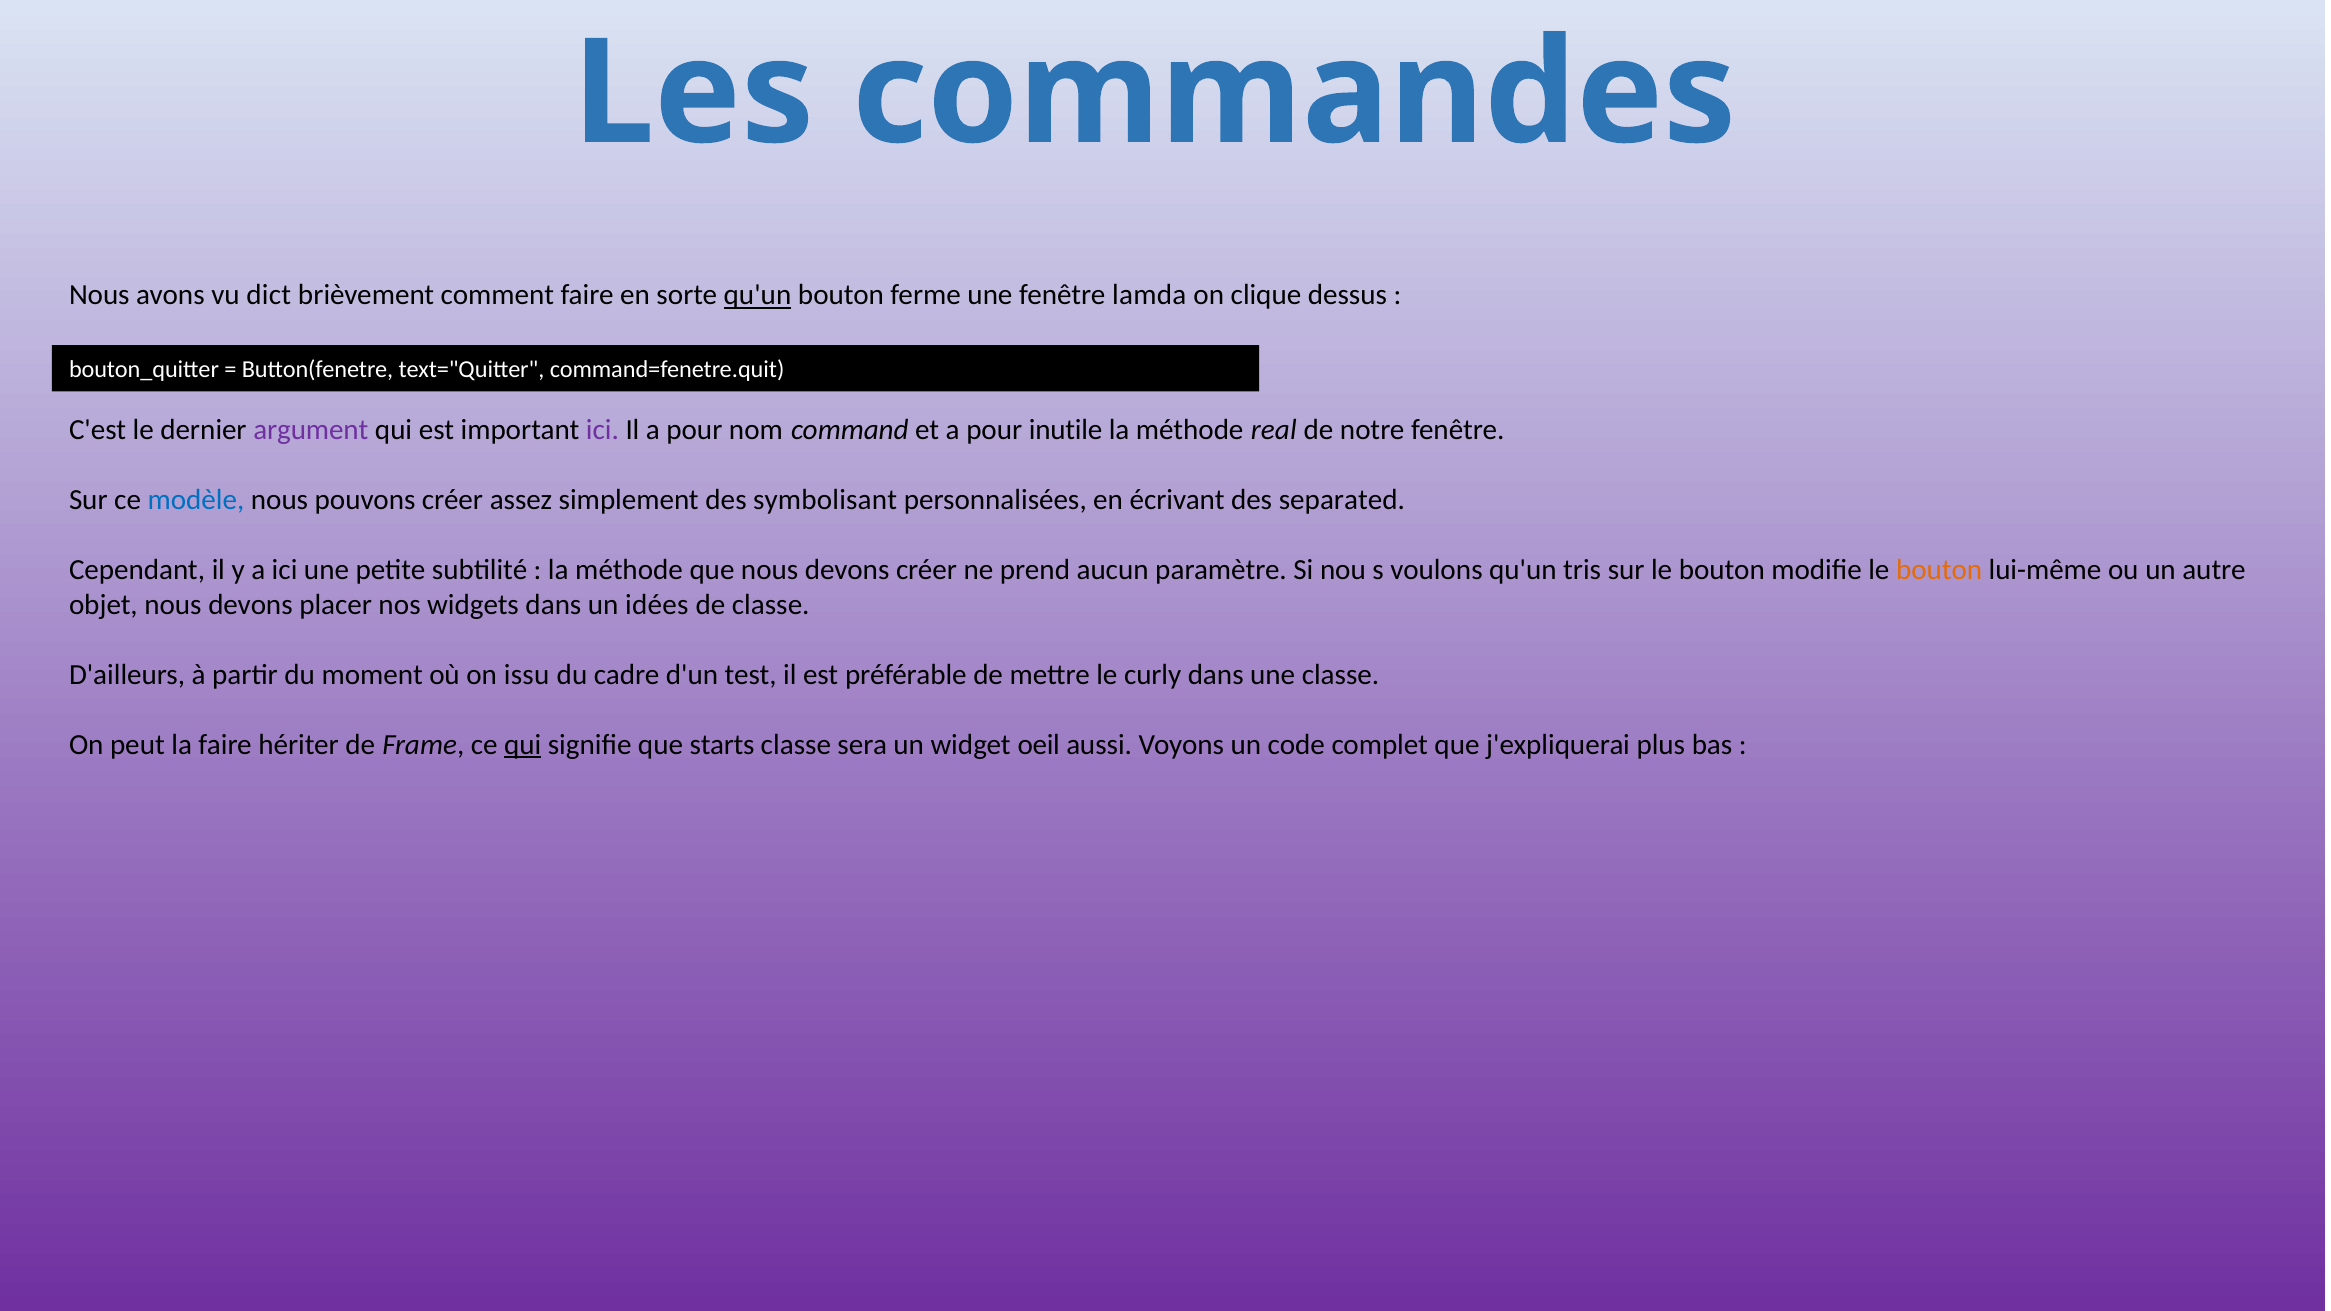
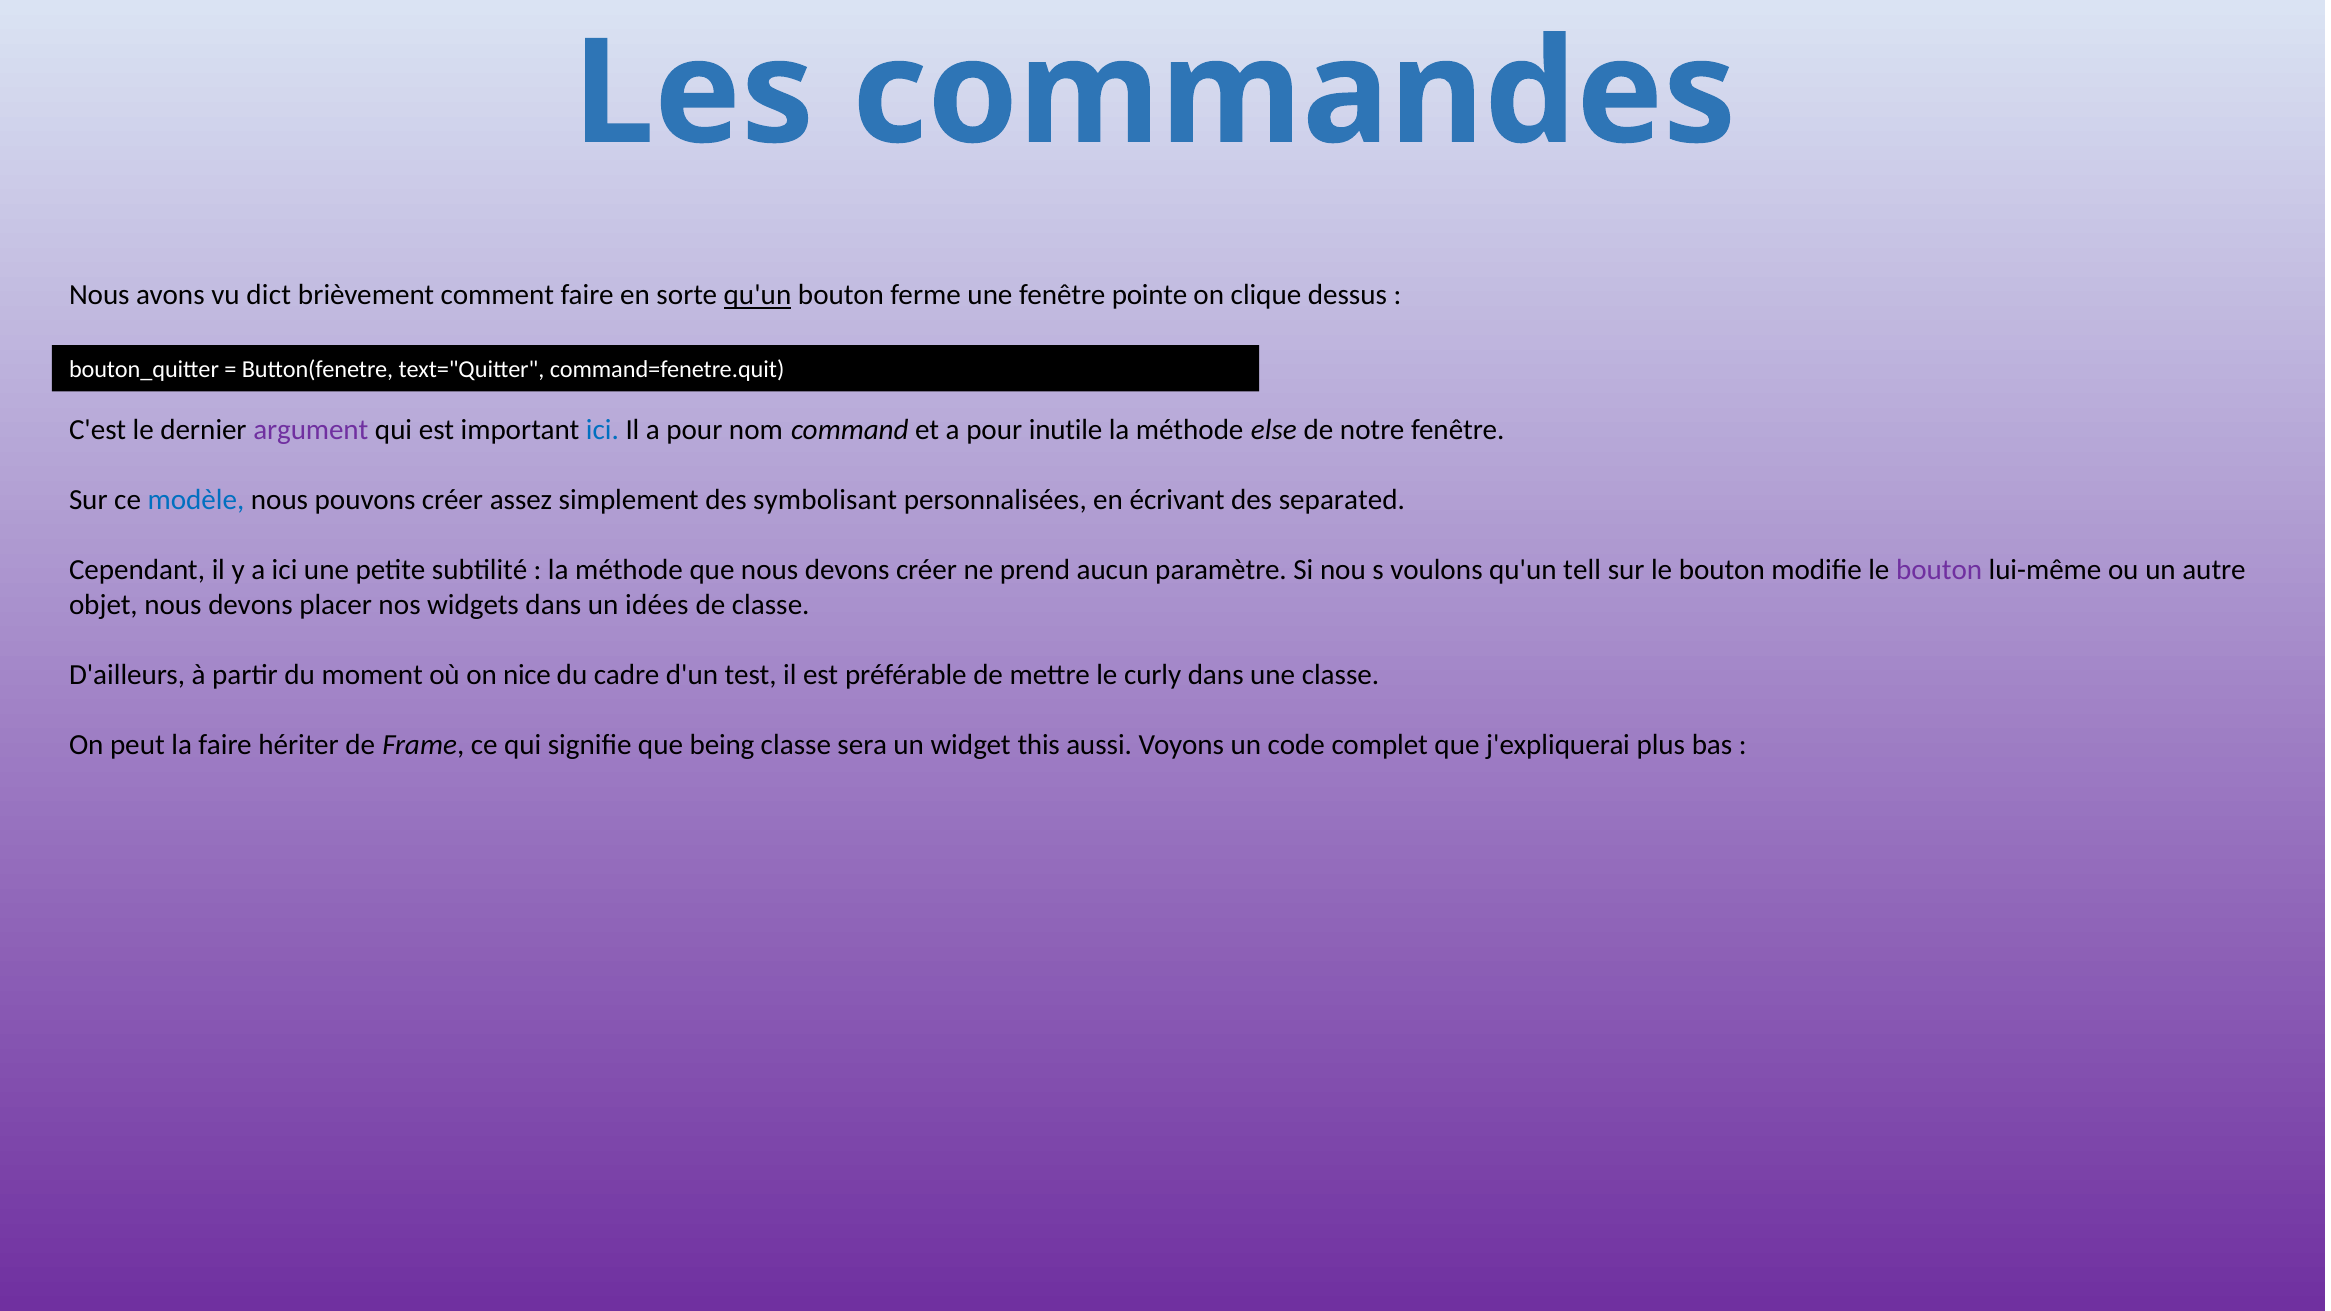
lamda: lamda -> pointe (1150, 295)
ici colour: purple -> blue (602, 430)
real: real -> else (1274, 430)
tris: tris -> tell (1582, 570)
bouton colour: orange -> purple (1939, 570)
issu: issu -> nice (527, 675)
qui underline: present -> none (523, 745)
starts: starts -> being (722, 745)
oeil: oeil -> this (1039, 745)
